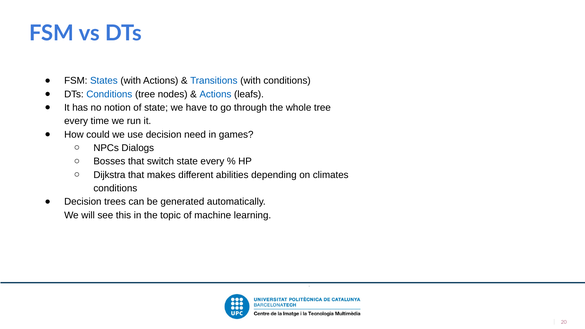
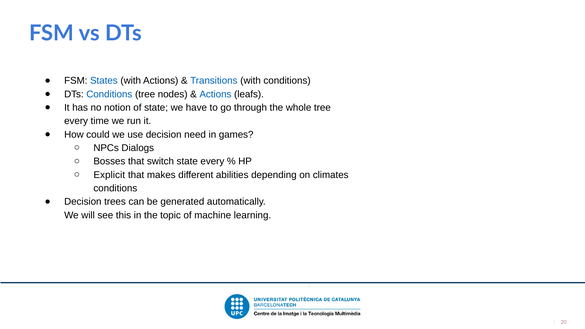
Dijkstra: Dijkstra -> Explicit (109, 175)
